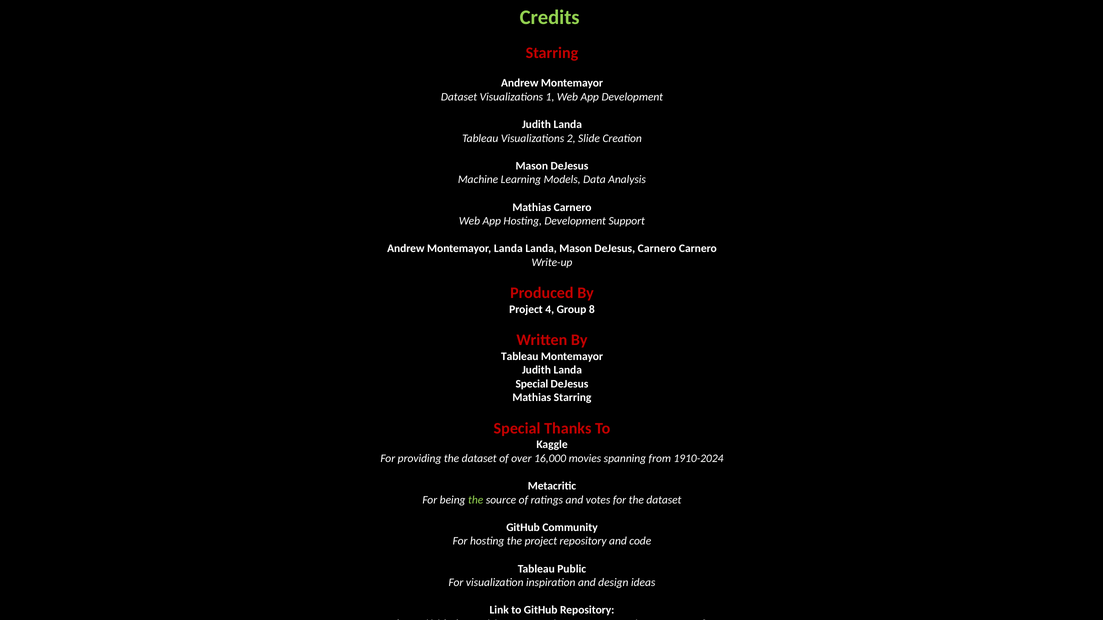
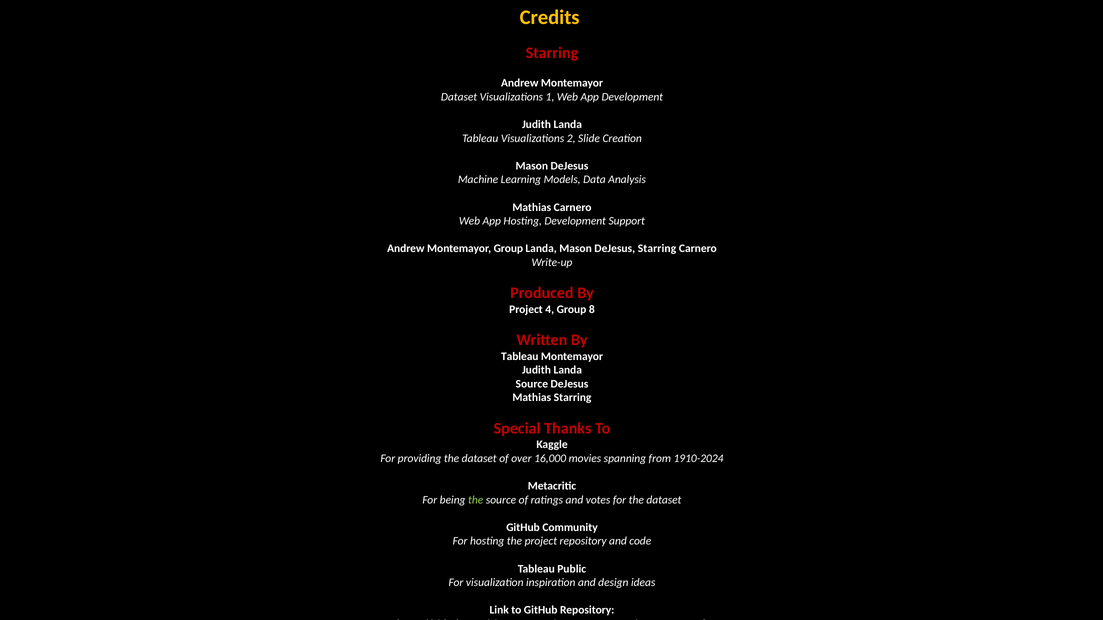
Credits colour: light green -> yellow (550, 18)
Montemayor Landa: Landa -> Group (508, 249)
DeJesus Carnero: Carnero -> Starring (657, 249)
Special: Special -> Source (532, 384)
